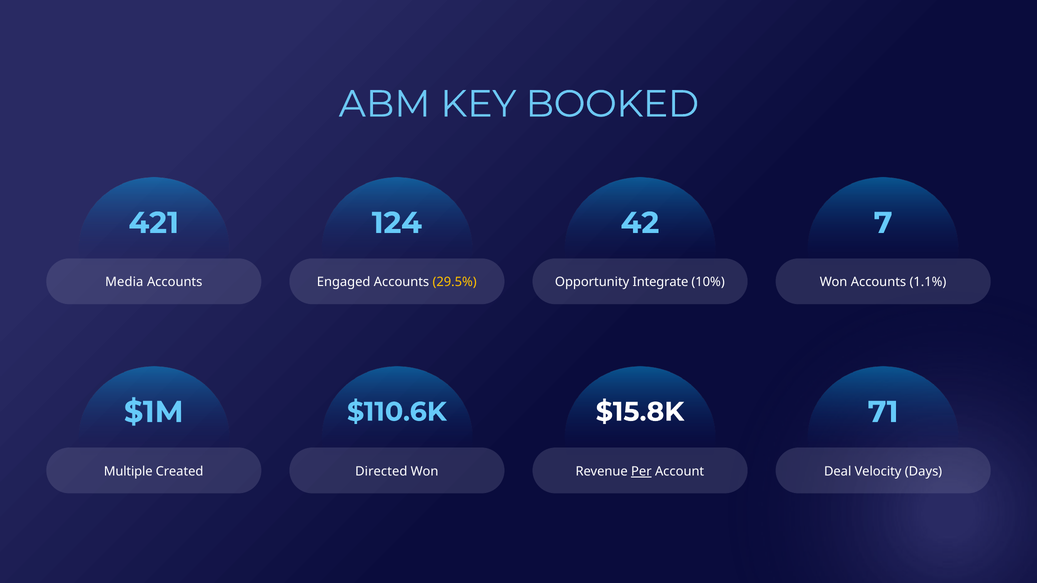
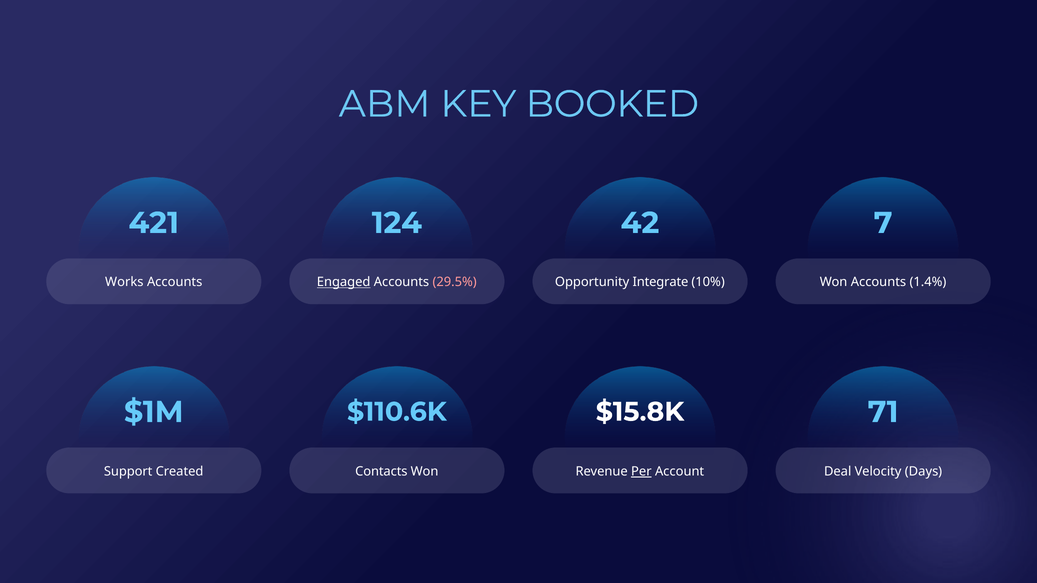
Media: Media -> Works (124, 282)
Engaged underline: none -> present (344, 282)
29.5% colour: yellow -> pink (455, 282)
1.1%: 1.1% -> 1.4% (928, 282)
Multiple: Multiple -> Support (128, 472)
Directed: Directed -> Contacts (381, 472)
